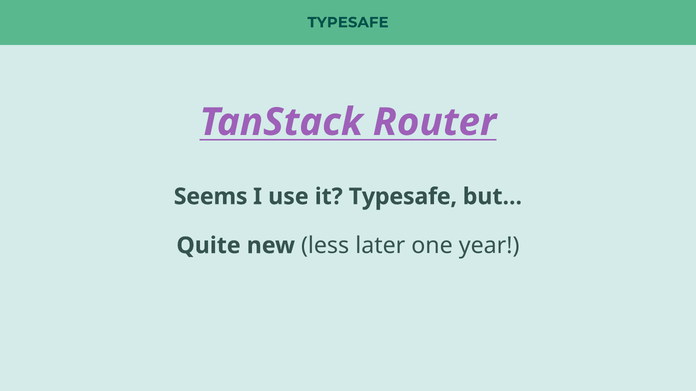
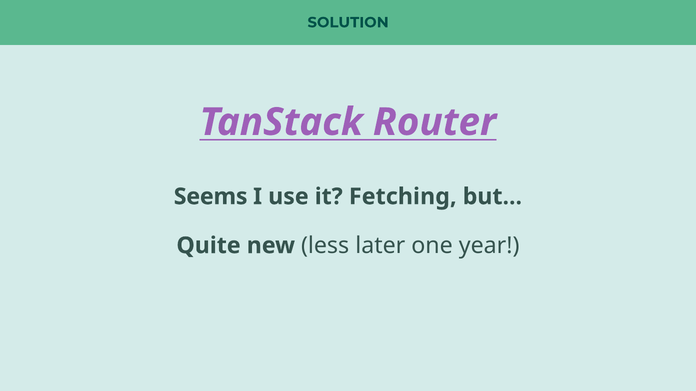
TYPESAFE: TYPESAFE -> SOLUTION (348, 22)
it Typesafe: Typesafe -> Fetching (403, 197)
